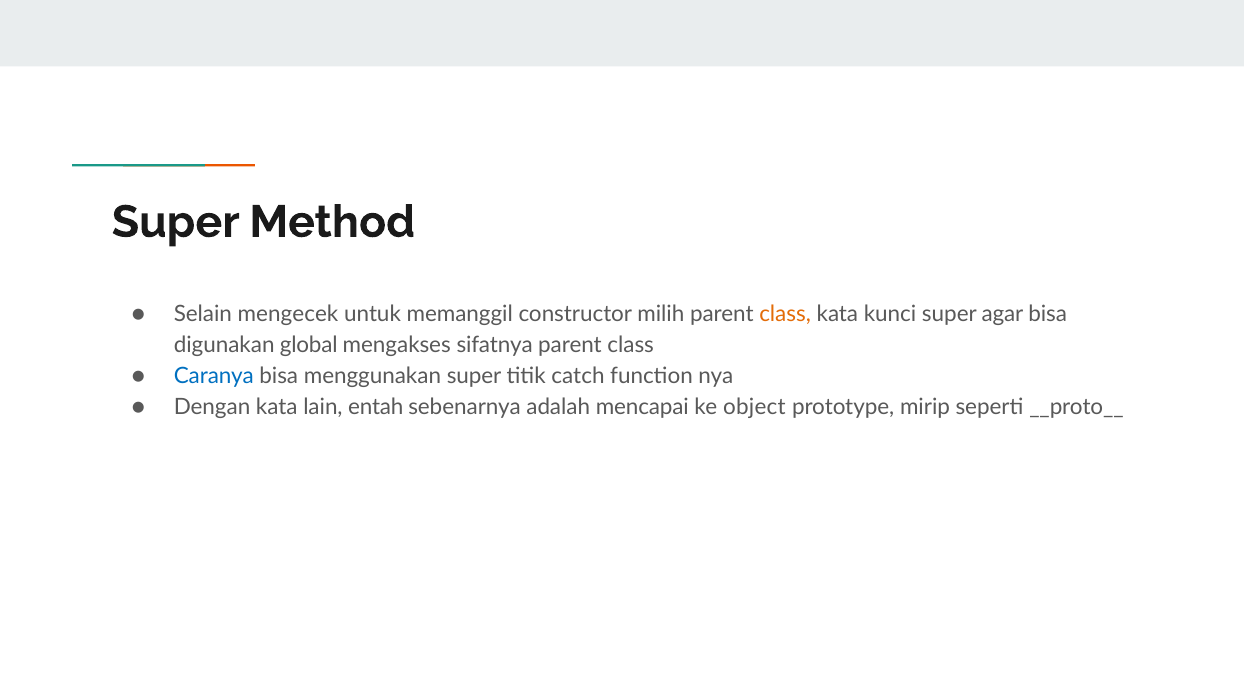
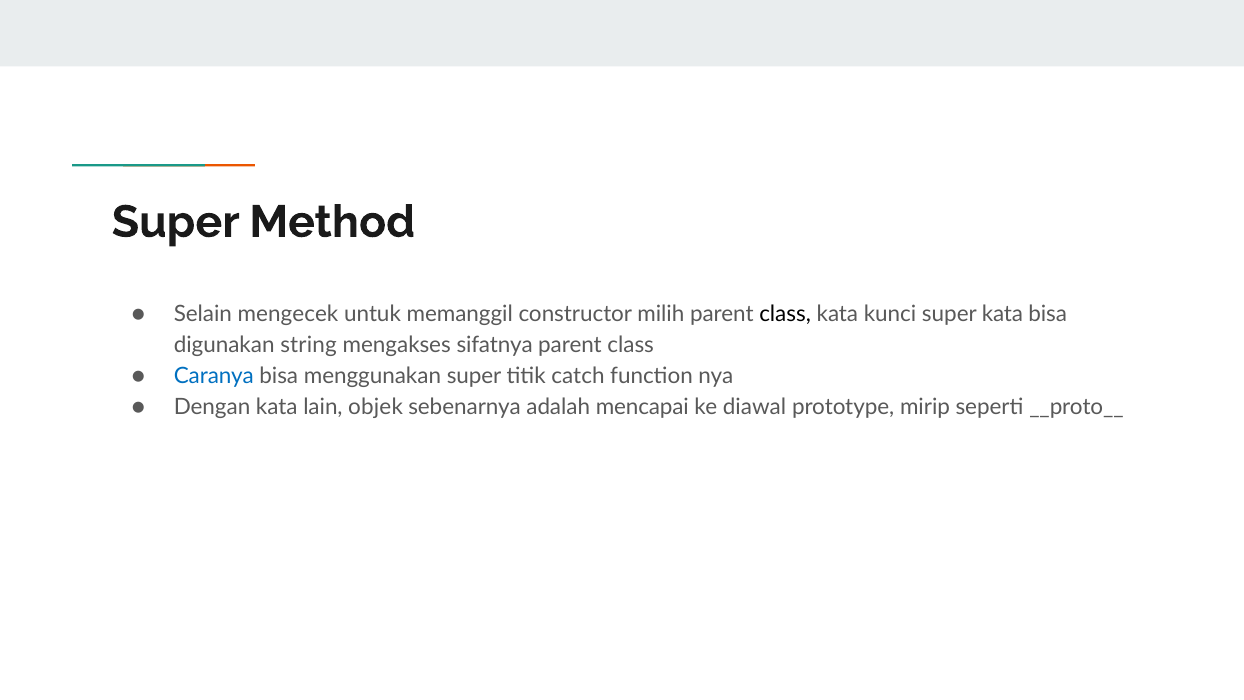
class colour: orange -> black (785, 314)
super agar: agar -> kata (1002, 314)
global: global -> string (309, 345)
entah: entah -> objek (376, 407)
object: object -> diawal (755, 407)
